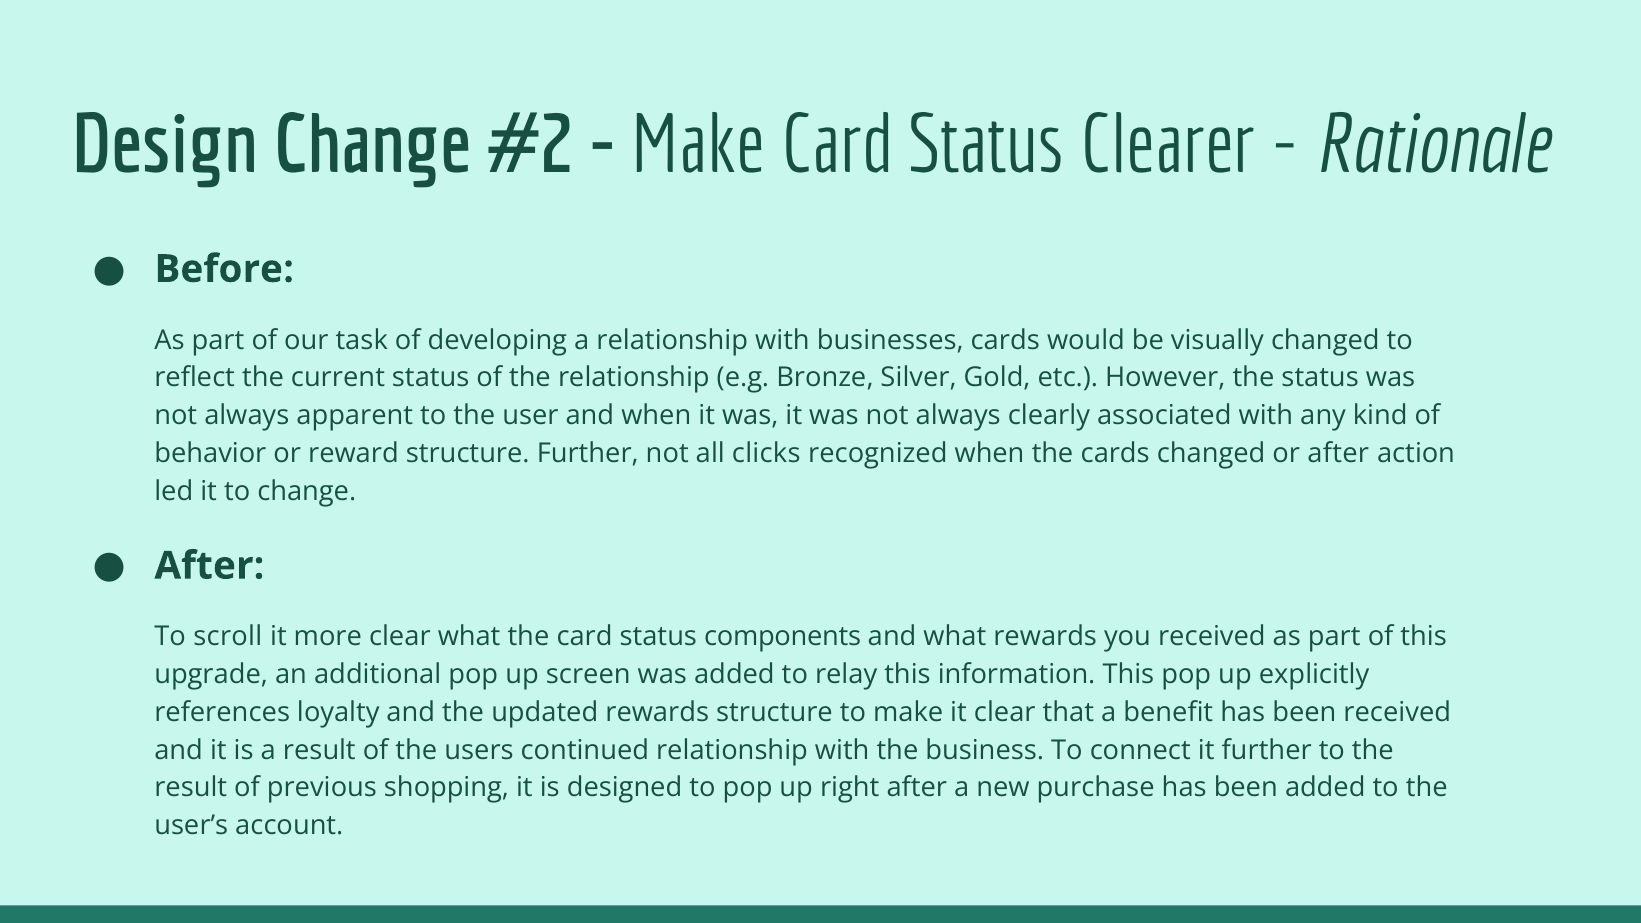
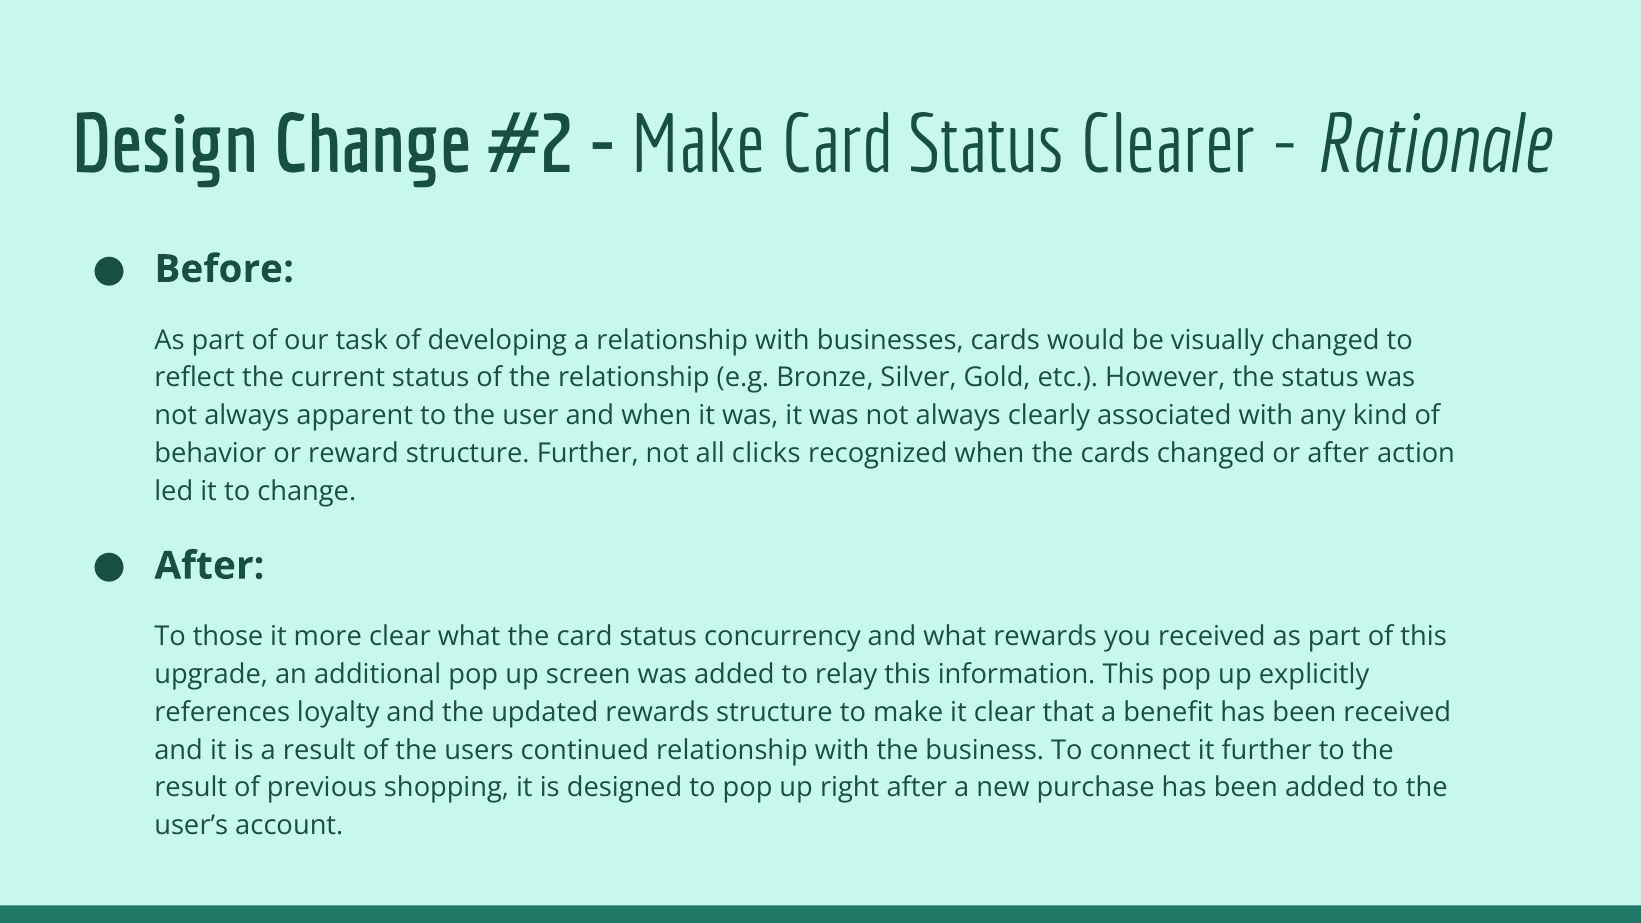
scroll: scroll -> those (228, 637)
components: components -> concurrency (782, 637)
